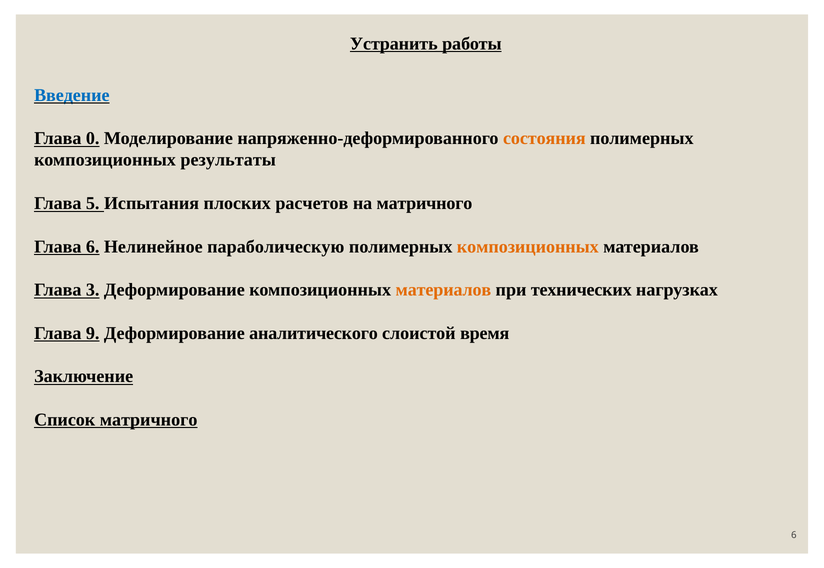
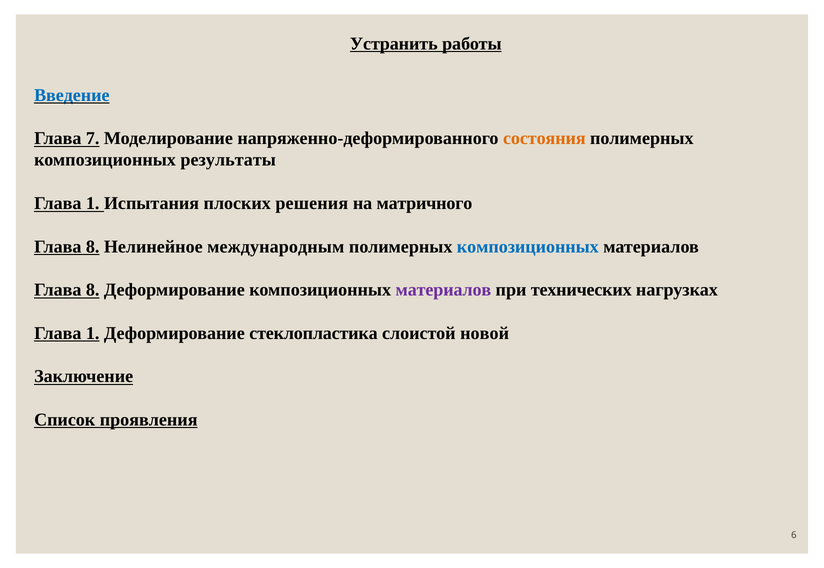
0: 0 -> 7 (93, 138)
5: 5 -> 1 (93, 203)
расчетов: расчетов -> решения (312, 203)
6: 6 -> 8 (93, 247)
параболическую: параболическую -> международным (276, 247)
композиционных colour: orange -> blue (528, 247)
3: 3 -> 8 (93, 290)
материалов colour: orange -> purple (443, 290)
9: 9 -> 1 (93, 333)
аналитического: аналитического -> стеклопластика (314, 333)
время: время -> новой (485, 333)
Список матричного: матричного -> проявления (149, 420)
